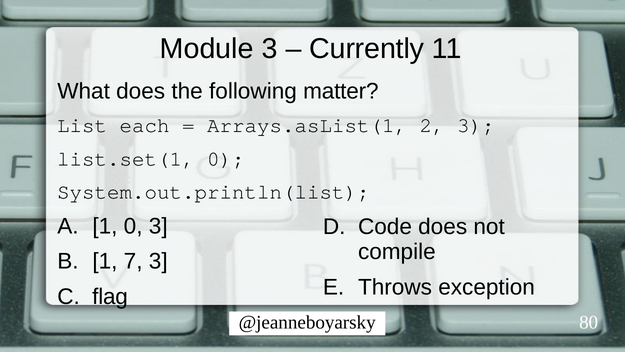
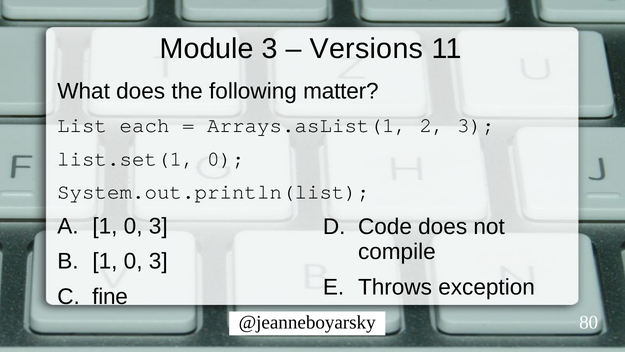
Currently: Currently -> Versions (366, 49)
7: 7 -> 0 (133, 261)
flag: flag -> fine (110, 296)
